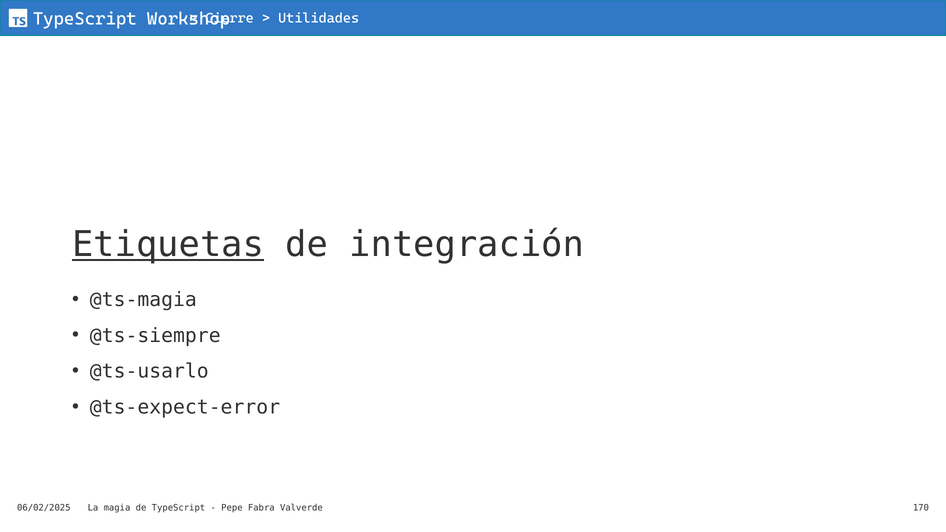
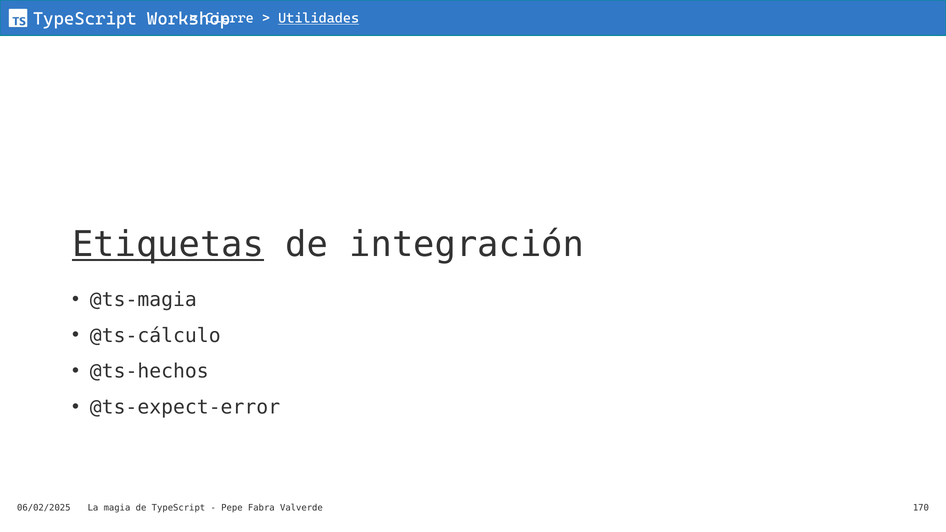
Utilidades underline: none -> present (319, 18)
@ts-siempre: @ts-siempre -> @ts-cálculo (155, 336)
@ts-usarlo: @ts-usarlo -> @ts-hechos (149, 371)
